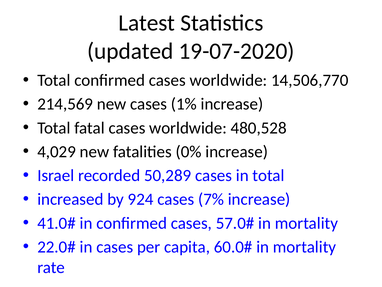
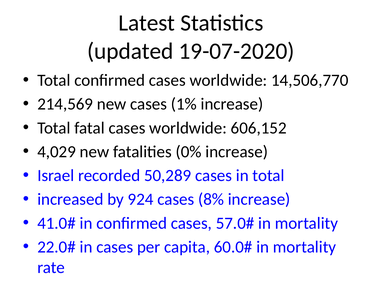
480,528: 480,528 -> 606,152 (259, 128)
7%: 7% -> 8% (211, 199)
